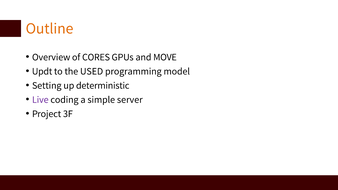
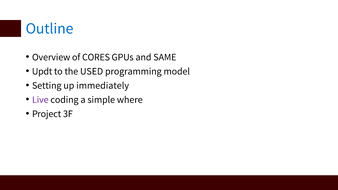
Outline colour: orange -> blue (50, 28)
MOVE: MOVE -> SAME (165, 57)
deterministic: deterministic -> immediately (103, 85)
server: server -> where (130, 100)
